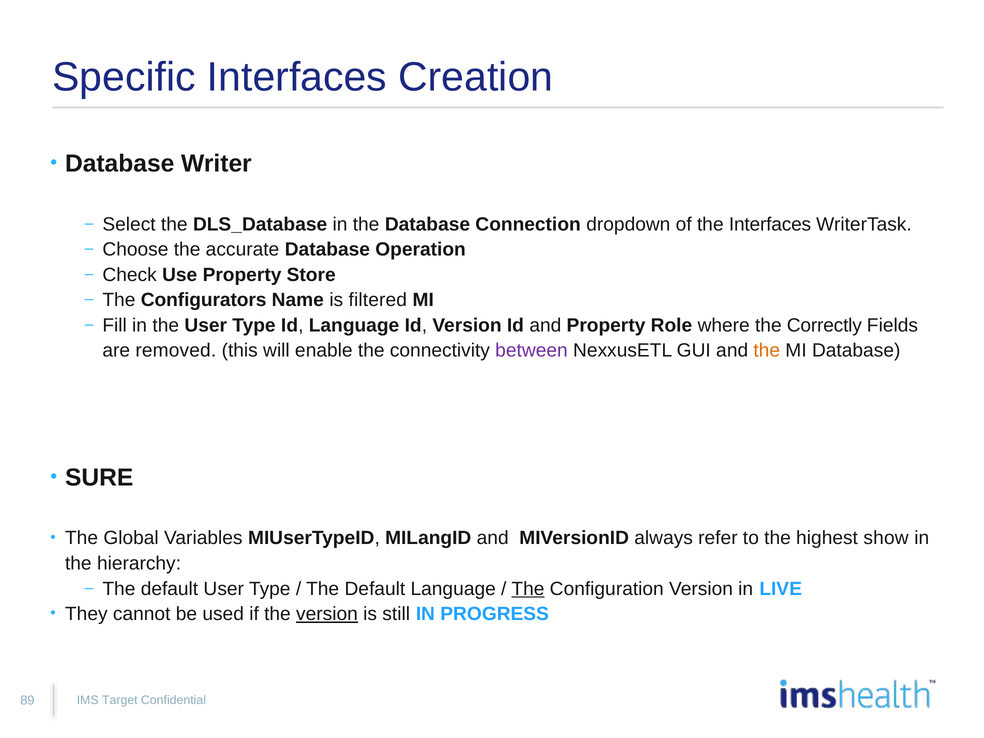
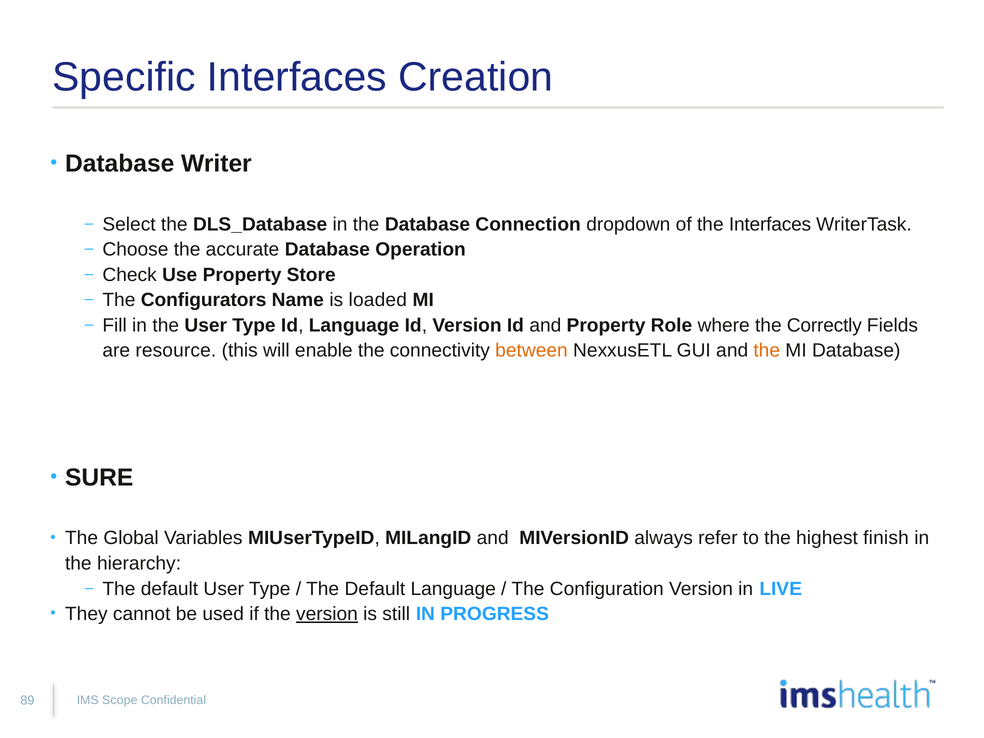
filtered: filtered -> loaded (378, 300)
removed: removed -> resource (176, 351)
between colour: purple -> orange (532, 351)
show: show -> finish (886, 538)
The underline: present -> none (528, 589)
Target: Target -> Scope (120, 700)
